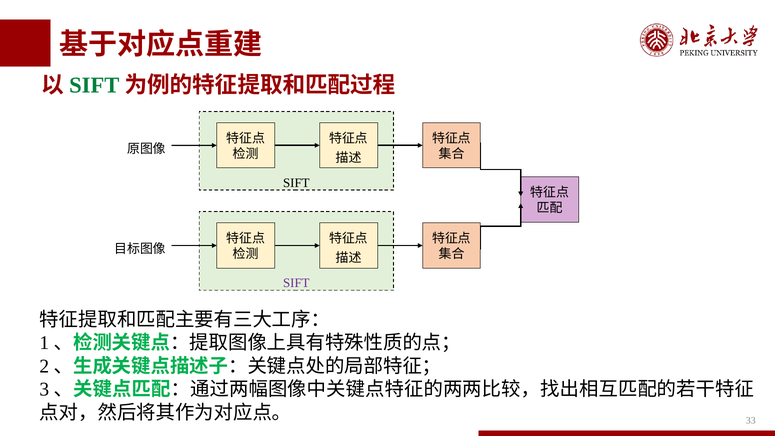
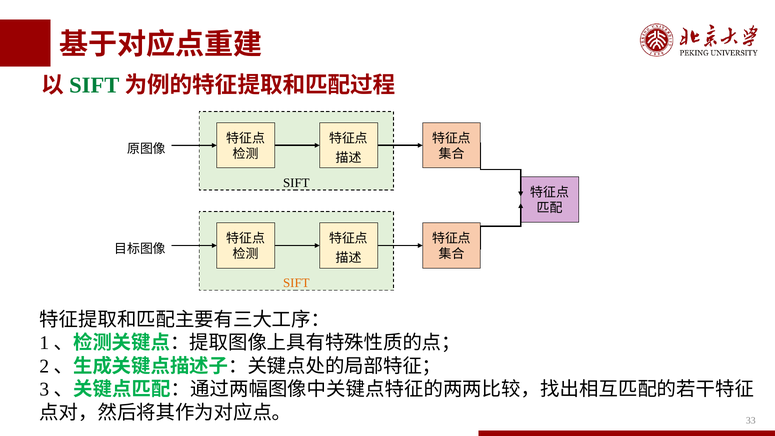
SIFT colour: purple -> orange (296, 283)
